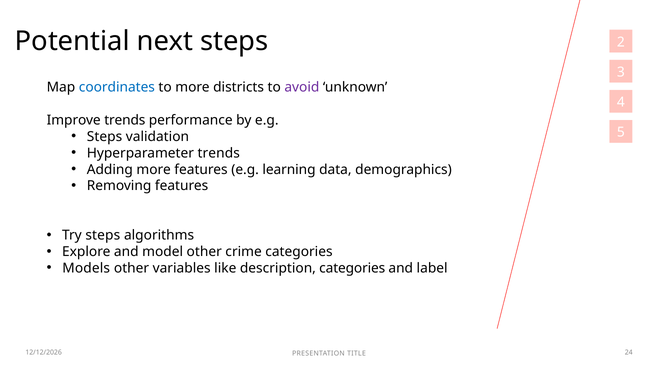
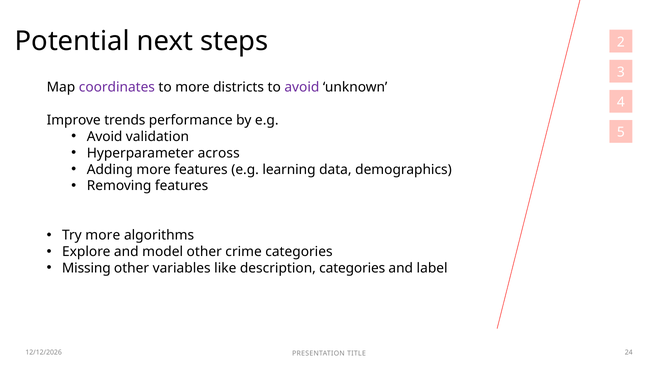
coordinates colour: blue -> purple (117, 87)
Steps: Steps -> Avoid (105, 137)
Hyperparameter trends: trends -> across (219, 153)
Try steps: steps -> more (103, 235)
Models: Models -> Missing (86, 268)
